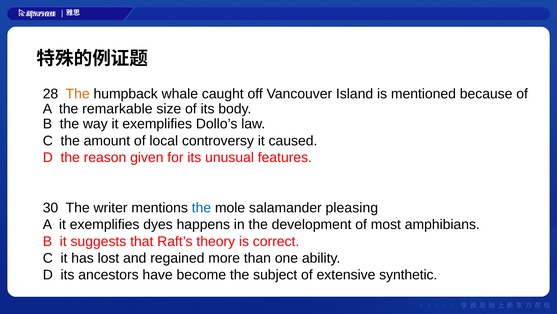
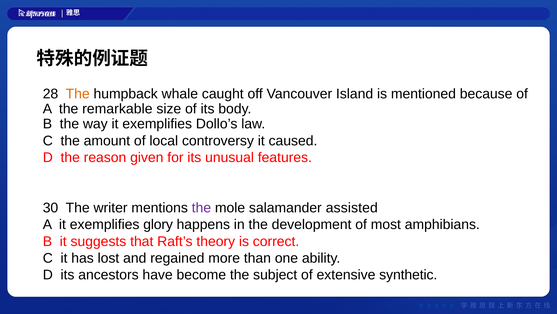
the colour: blue -> purple (201, 207)
pleasing: pleasing -> assisted (352, 207)
dyes: dyes -> glory (158, 224)
